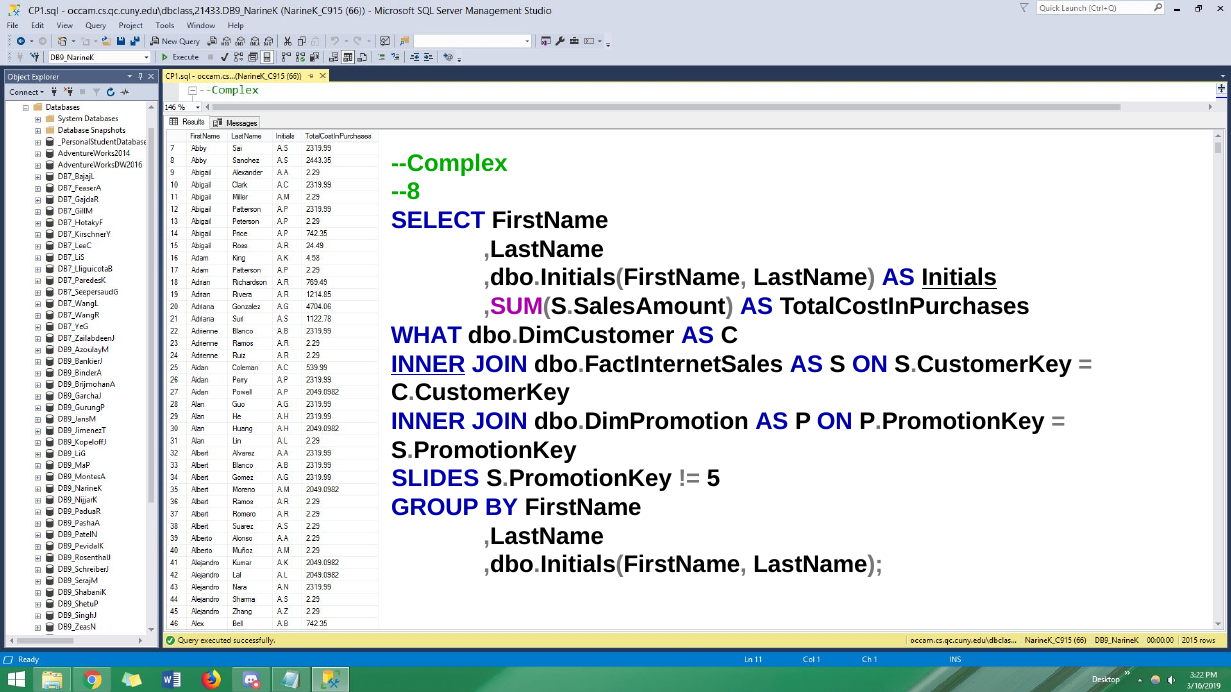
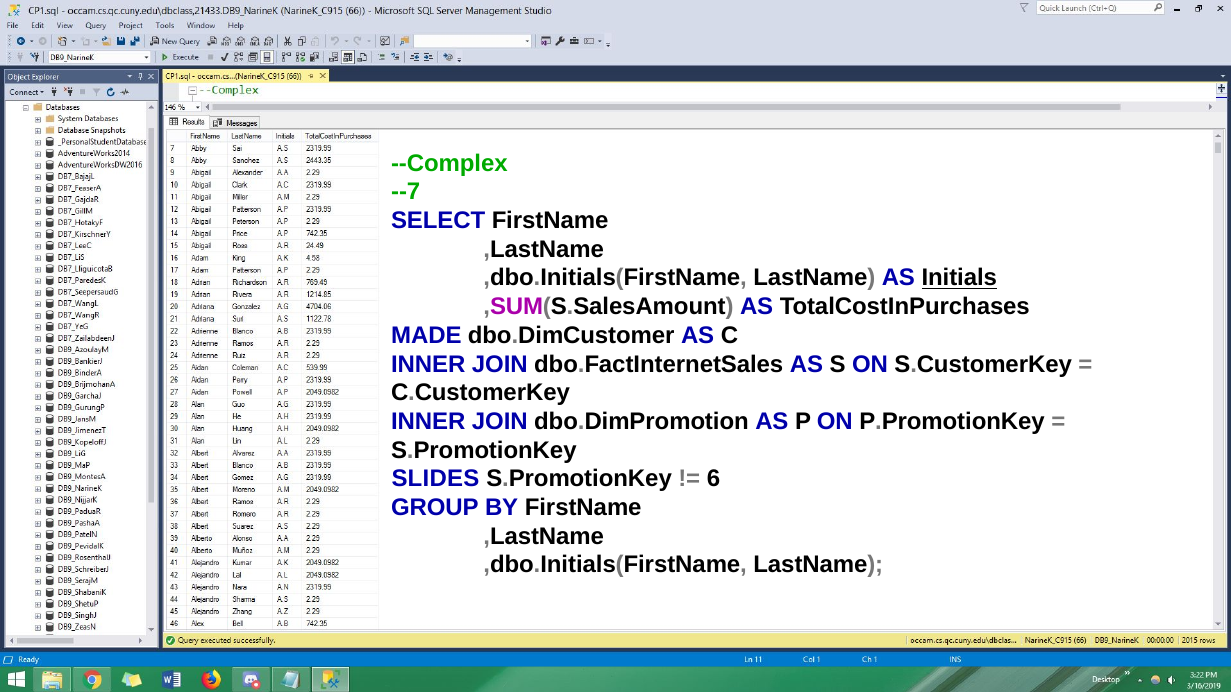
--8: --8 -> --7 (406, 192)
WHAT: WHAT -> MADE (426, 336)
INNER underline: present -> none (428, 364)
5: 5 -> 6 (713, 479)
